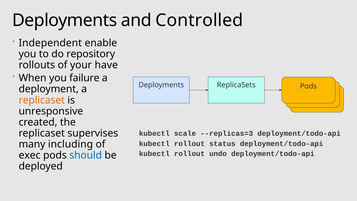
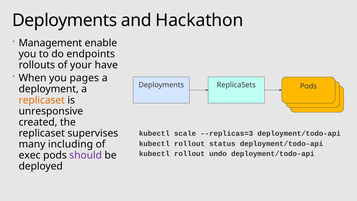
Controlled: Controlled -> Hackathon (199, 20)
Independent: Independent -> Management (50, 43)
repository: repository -> endpoints (91, 54)
failure: failure -> pages (84, 78)
should colour: blue -> purple (86, 155)
